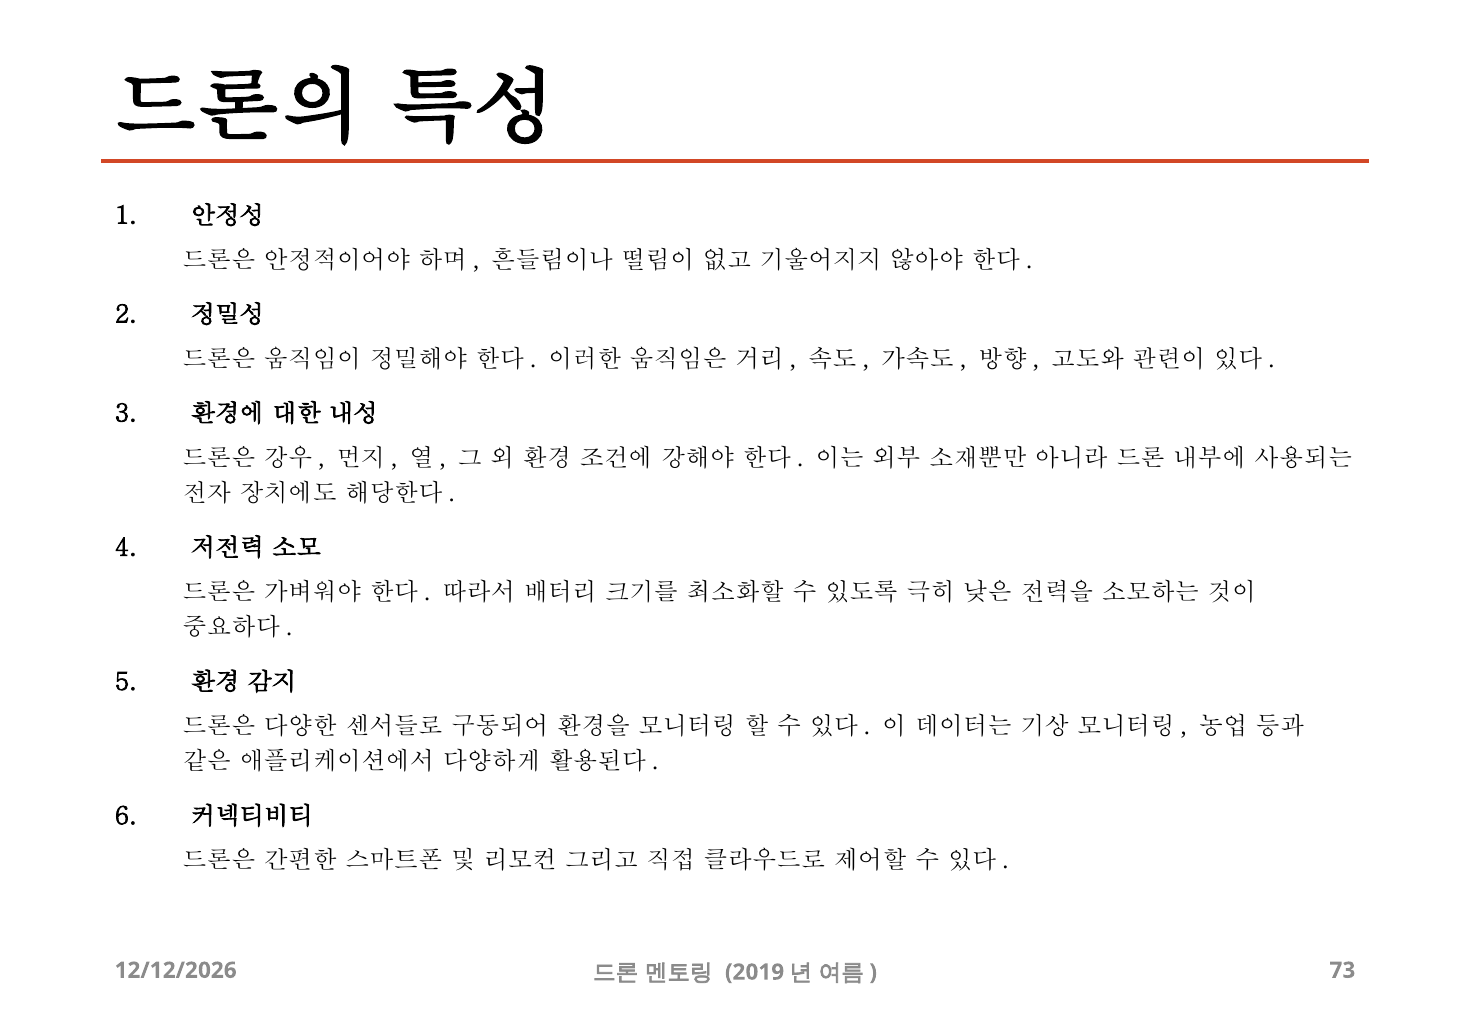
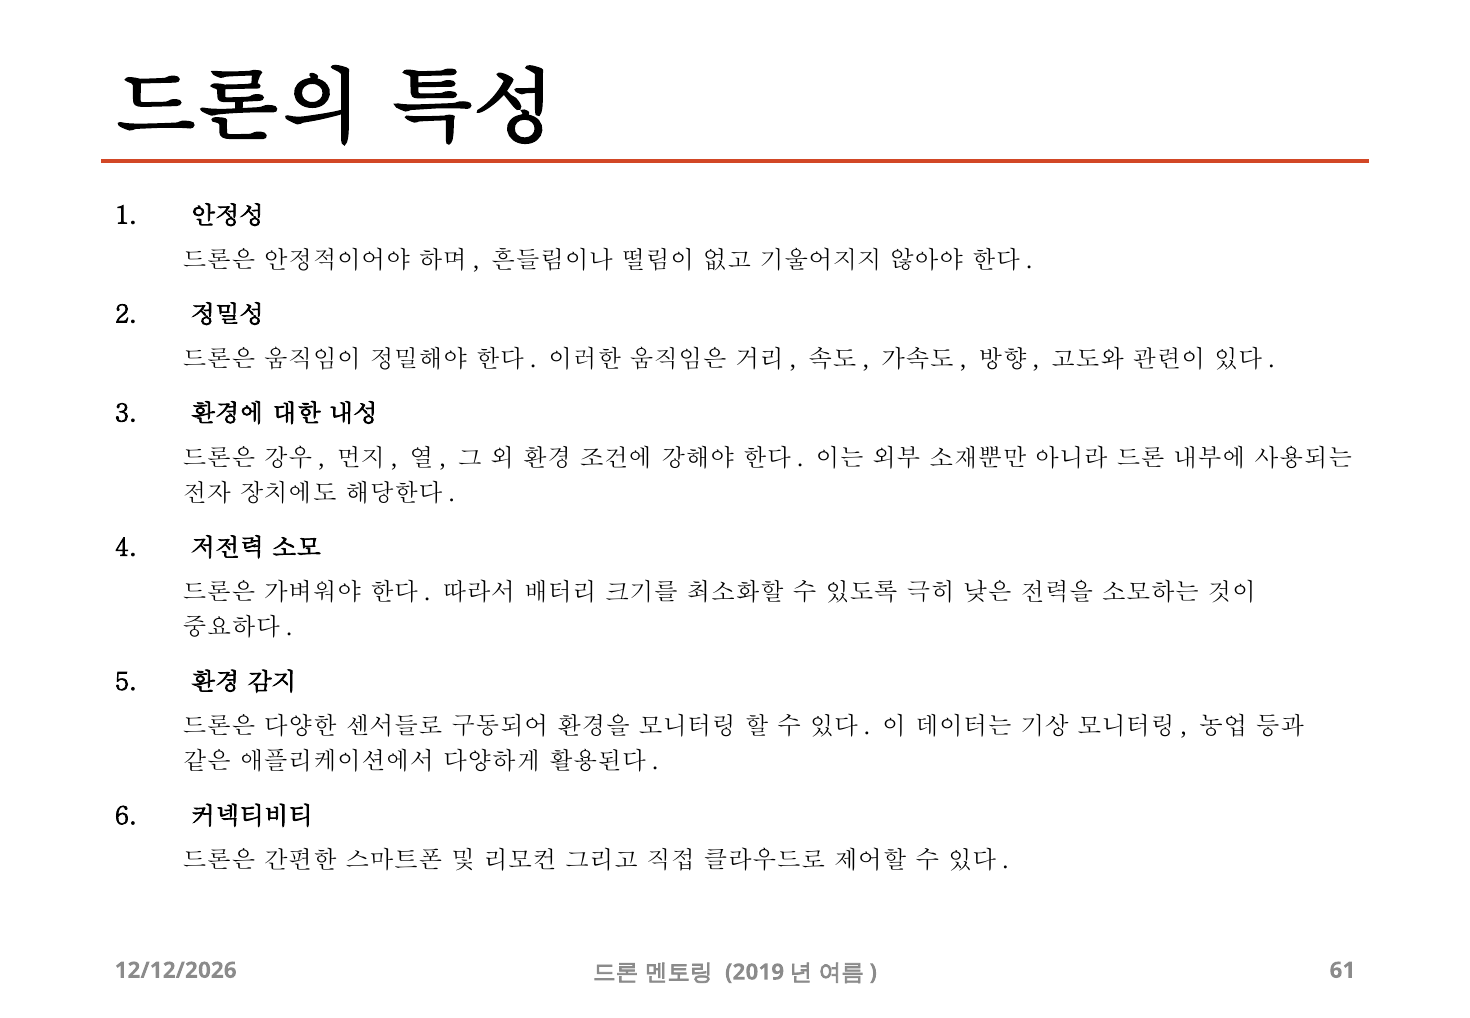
73: 73 -> 61 (1342, 970)
